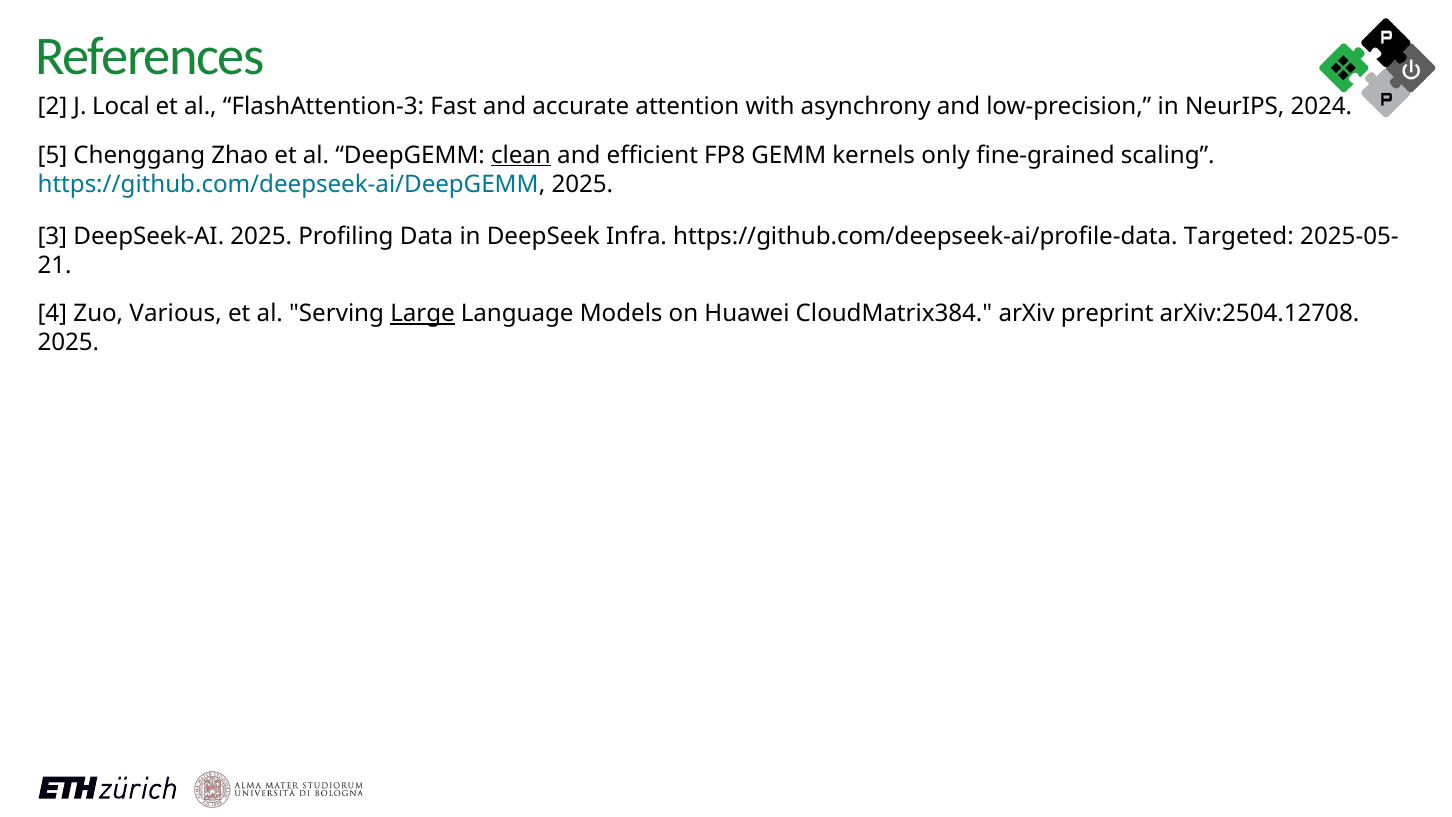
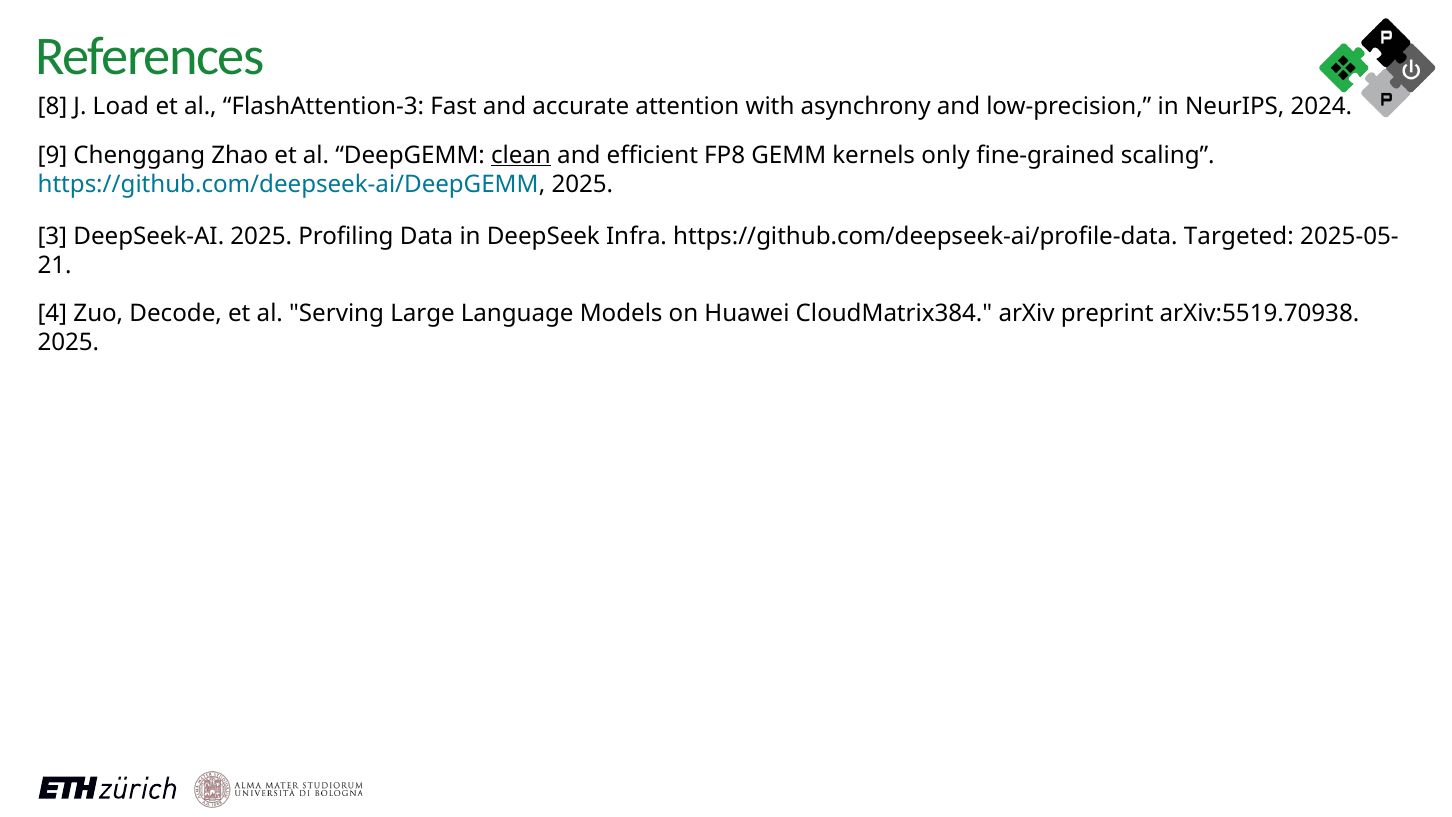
2: 2 -> 8 (52, 107)
Local: Local -> Load (121, 107)
5: 5 -> 9 (52, 155)
Various: Various -> Decode (176, 313)
Large underline: present -> none (423, 313)
arXiv:2504.12708: arXiv:2504.12708 -> arXiv:5519.70938 (1259, 313)
